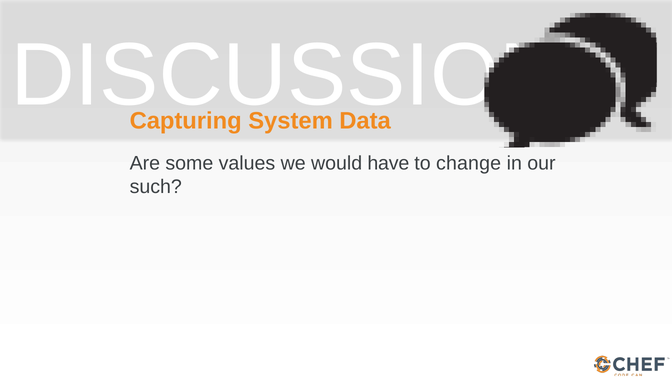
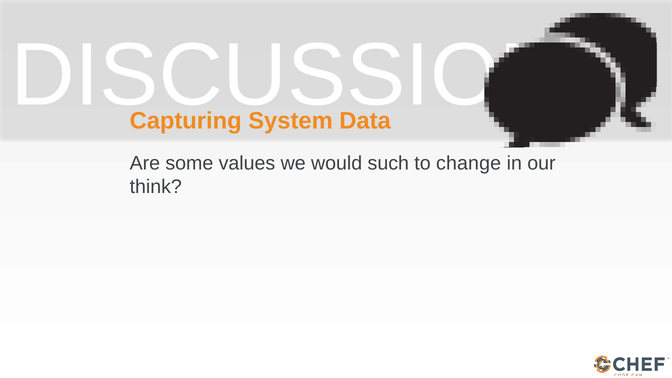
have: have -> such (388, 163)
such: such -> think (156, 187)
